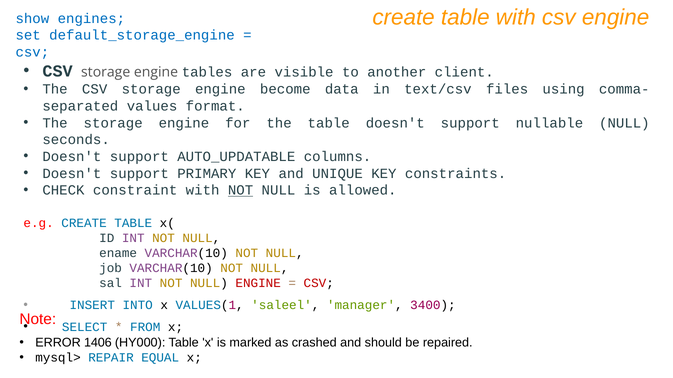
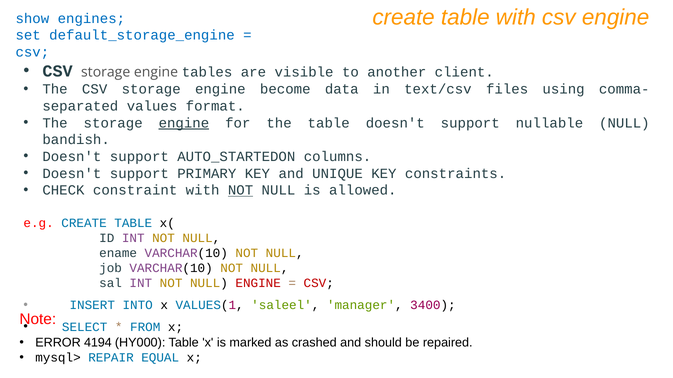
engine underline: none -> present (184, 123)
seconds: seconds -> bandish (76, 140)
AUTO_UPDATABLE: AUTO_UPDATABLE -> AUTO_STARTEDON (236, 157)
1406: 1406 -> 4194 (98, 343)
